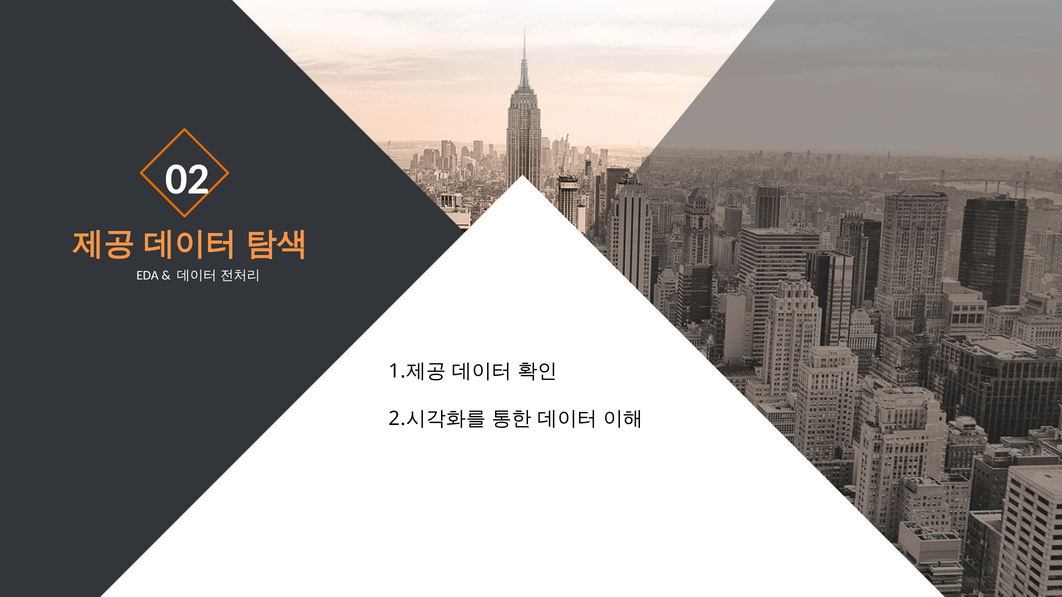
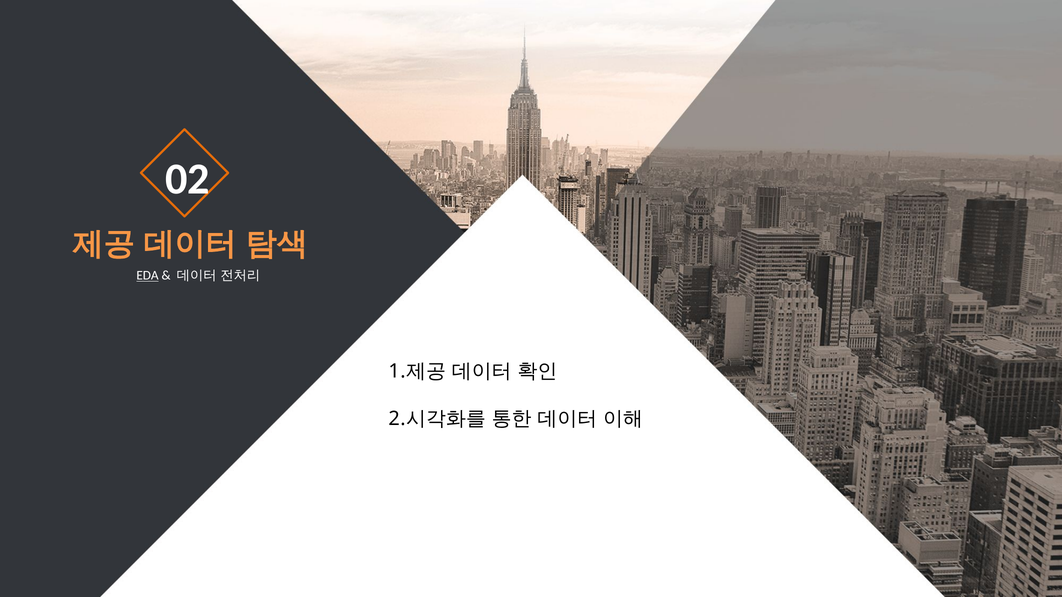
EDA underline: none -> present (148, 276)
